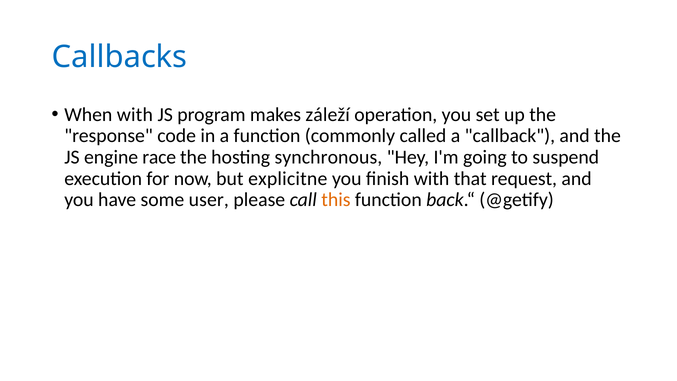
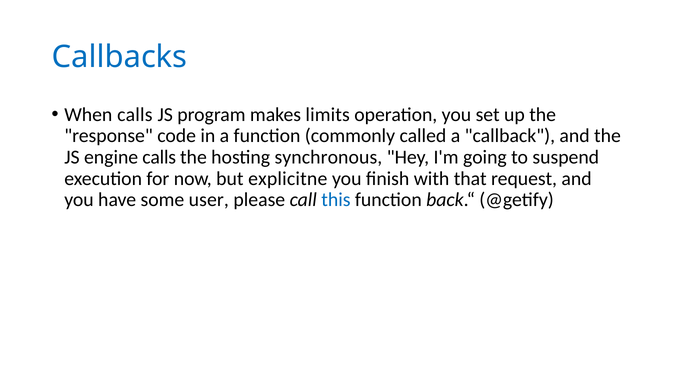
When with: with -> calls (135, 114)
záleží: záleží -> limits (328, 114)
engine race: race -> calls (159, 157)
this colour: orange -> blue (336, 200)
